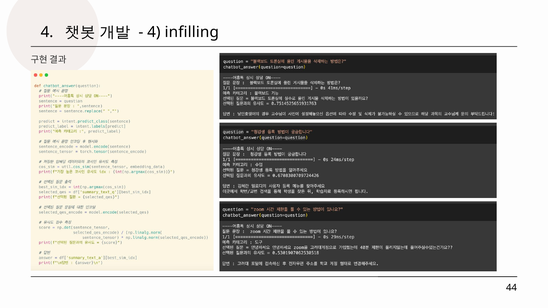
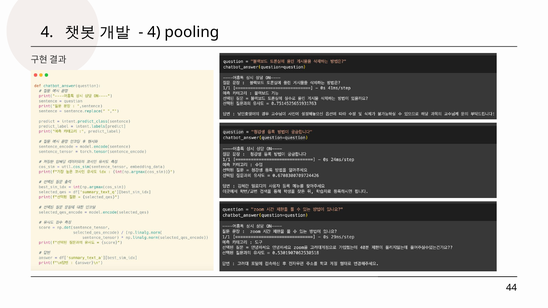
infilling: infilling -> pooling (192, 32)
